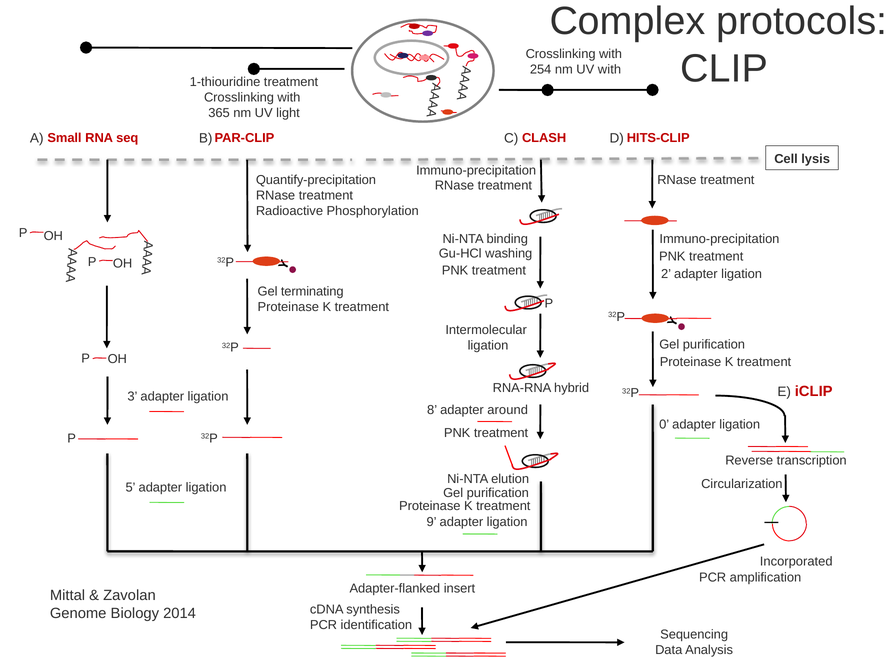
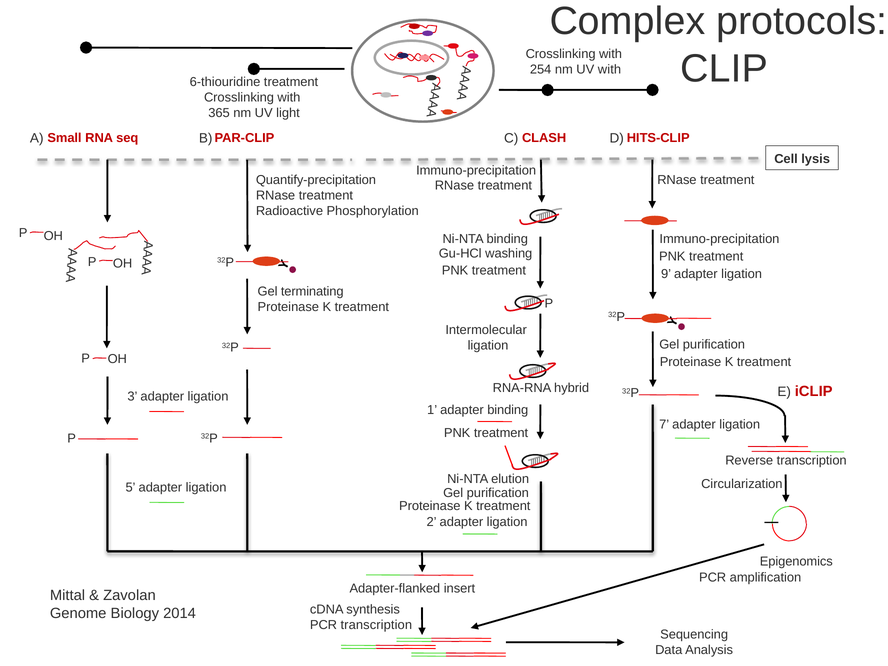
1-thiouridine: 1-thiouridine -> 6-thiouridine (225, 82)
2: 2 -> 9 (666, 274)
8: 8 -> 1 (432, 410)
adapter around: around -> binding (508, 410)
0: 0 -> 7 (664, 425)
9: 9 -> 2 (432, 522)
Incorporated: Incorporated -> Epigenomics (796, 562)
PCR identification: identification -> transcription (376, 625)
